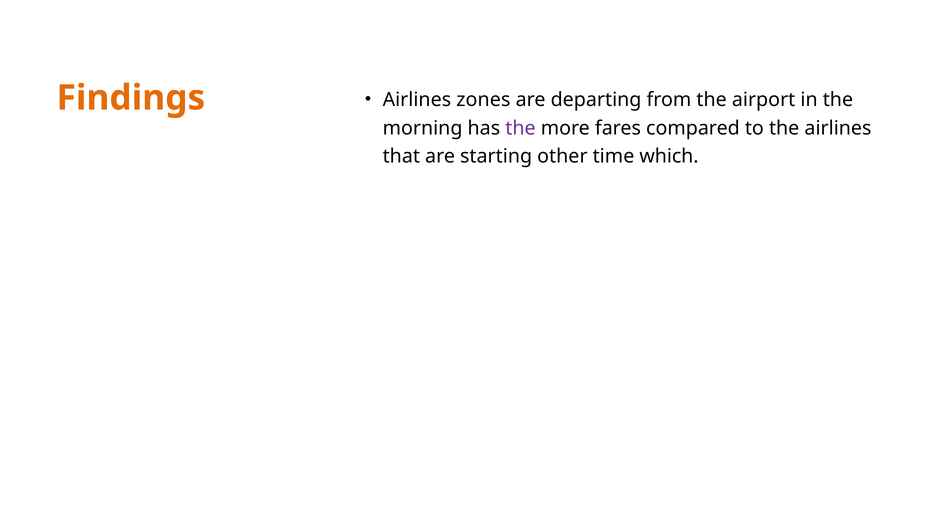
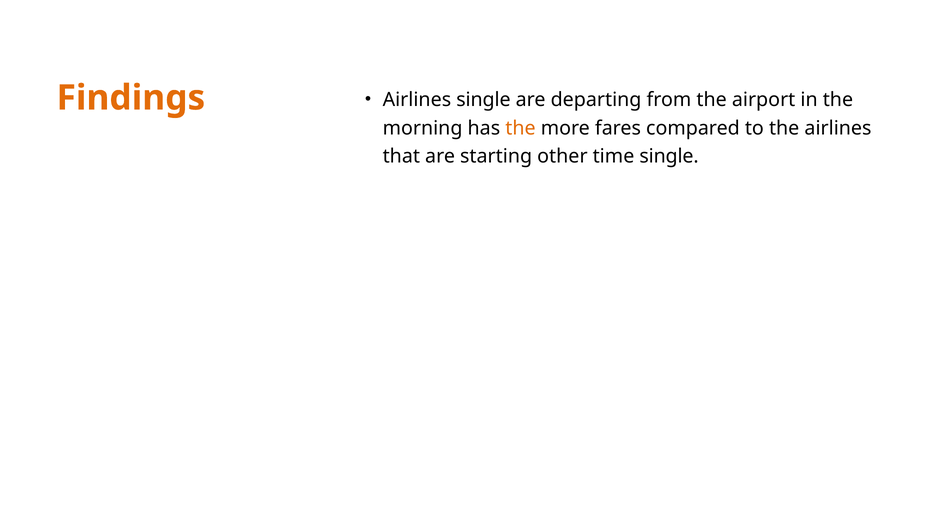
Airlines zones: zones -> single (483, 100)
the colour: purple -> orange (520, 128)
time which: which -> single (669, 156)
